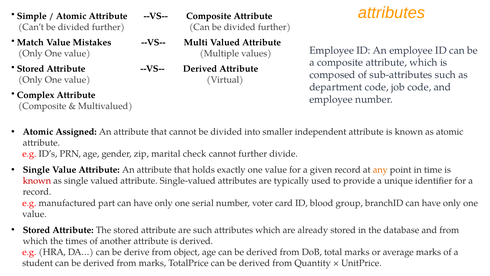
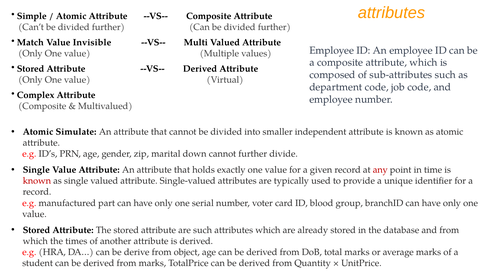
Mistakes: Mistakes -> Invisible (92, 42)
Assigned: Assigned -> Simulate (76, 132)
check: check -> down (195, 154)
any colour: orange -> red (380, 170)
